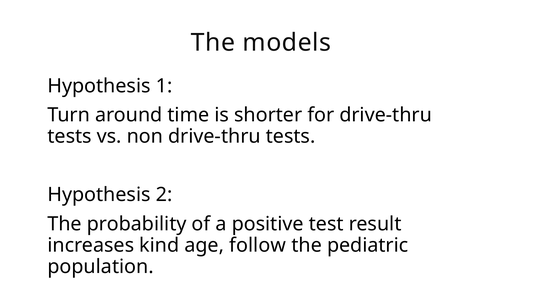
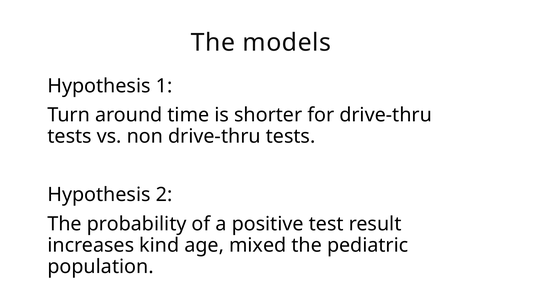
follow: follow -> mixed (258, 245)
